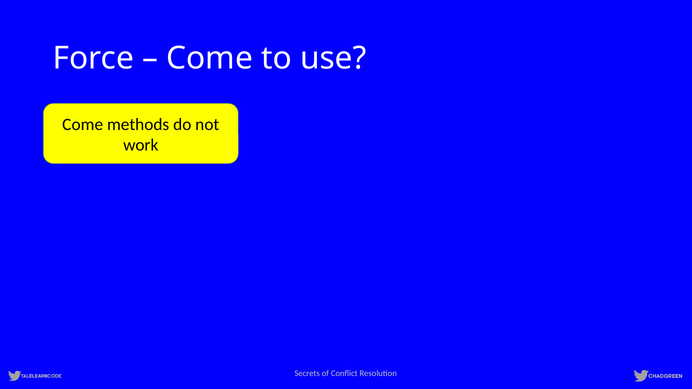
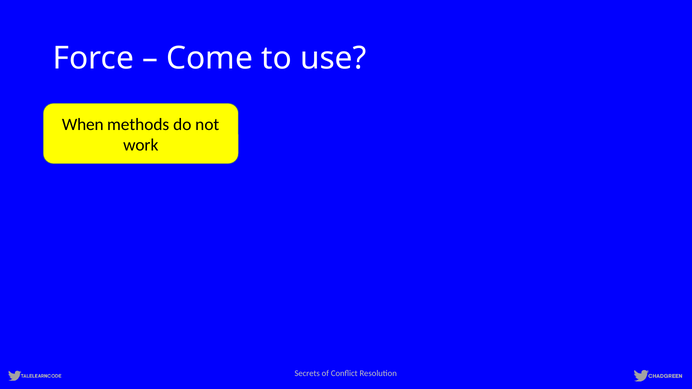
Come: Come -> When (83, 124)
